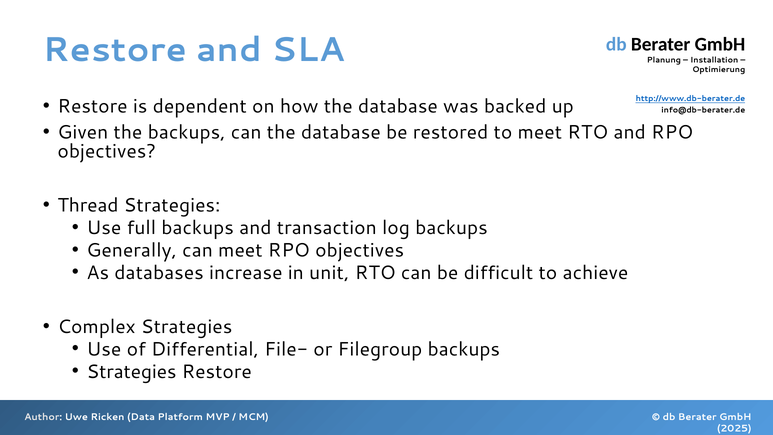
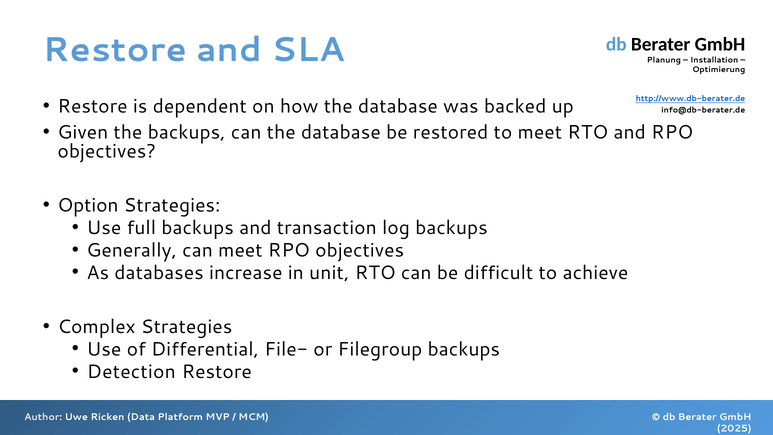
Thread: Thread -> Option (88, 205)
Strategies: Strategies -> Detection (131, 371)
